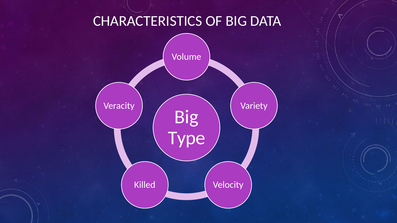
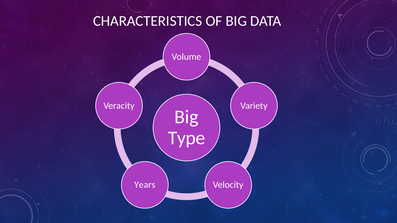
Killed: Killed -> Years (145, 185)
